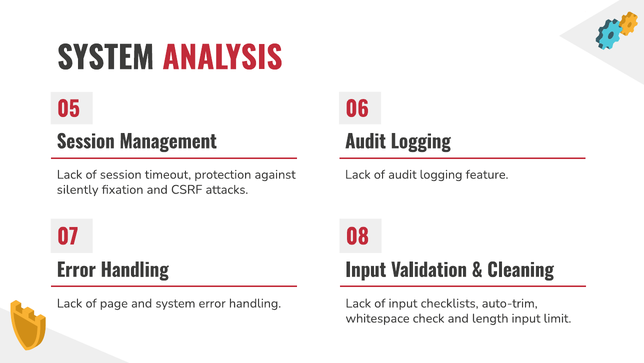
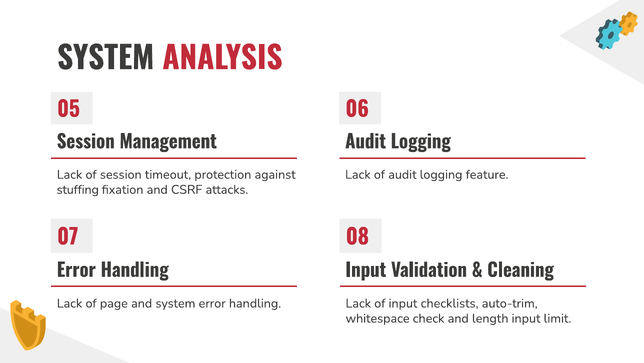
silently: silently -> stuffing (78, 189)
